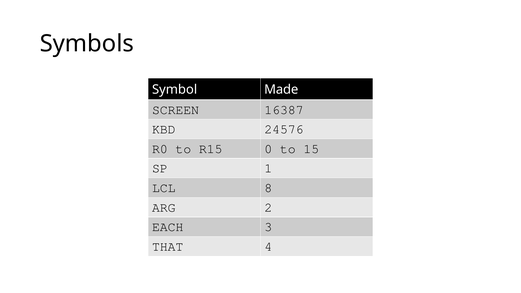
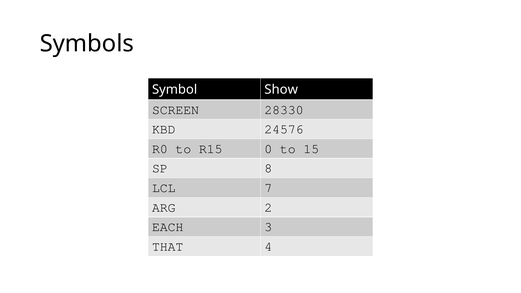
Made: Made -> Show (281, 90)
16387: 16387 -> 28330 (284, 110)
1: 1 -> 8 (268, 168)
8: 8 -> 7 (268, 188)
